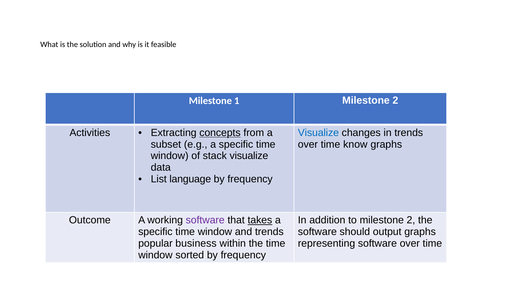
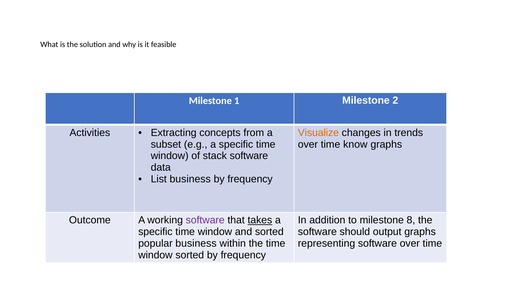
concepts underline: present -> none (220, 133)
Visualize colour: blue -> orange (318, 133)
stack visualize: visualize -> software (249, 156)
List language: language -> business (190, 179)
to milestone 2: 2 -> 8 (411, 220)
and trends: trends -> sorted (269, 231)
